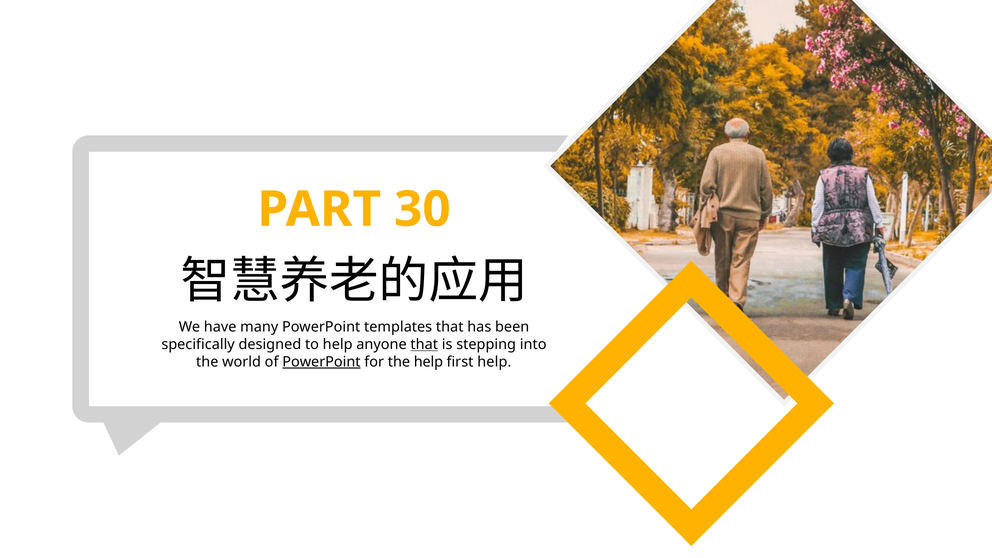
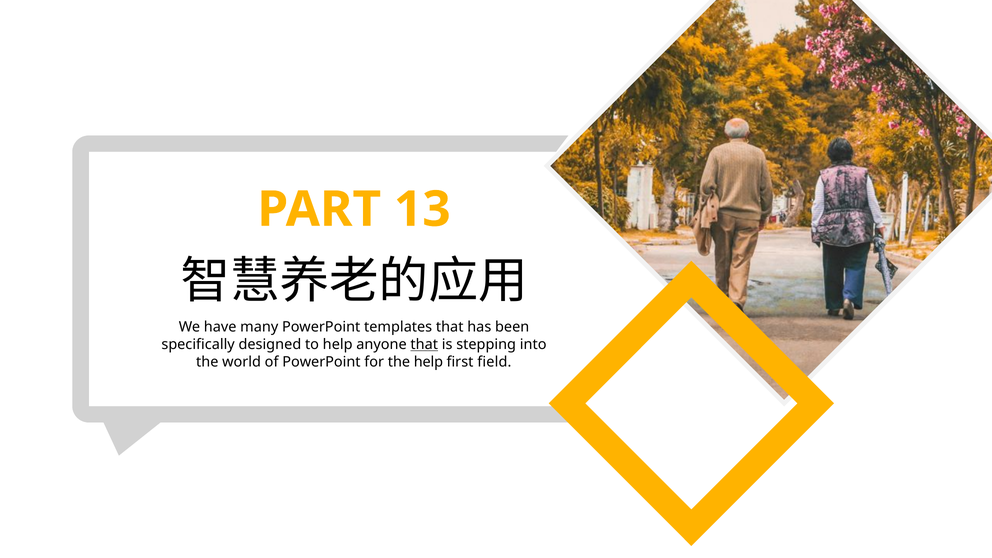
30: 30 -> 13 (422, 209)
PowerPoint underline: present -> none (321, 362)
first help: help -> field (494, 362)
